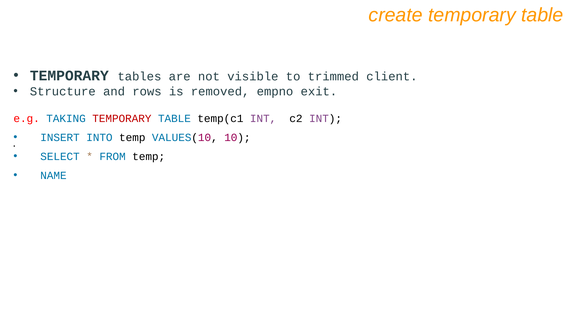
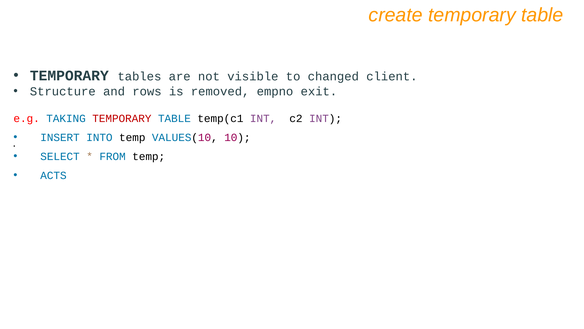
trimmed: trimmed -> changed (333, 76)
NAME: NAME -> ACTS (53, 175)
